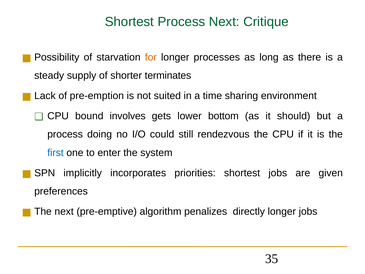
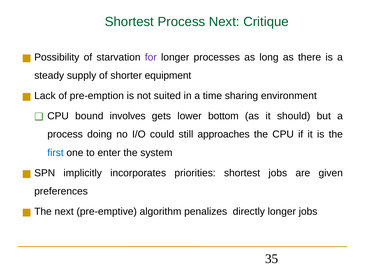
for colour: orange -> purple (151, 57)
terminates: terminates -> equipment (168, 75)
rendezvous: rendezvous -> approaches (224, 134)
